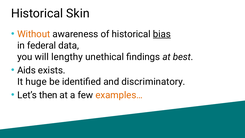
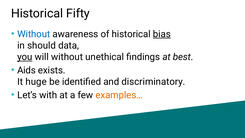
Skin: Skin -> Fifty (78, 13)
Without colour: orange -> blue (34, 34)
federal: federal -> should (42, 45)
you underline: none -> present (25, 57)
will lengthy: lengthy -> without (67, 57)
then: then -> with (48, 95)
